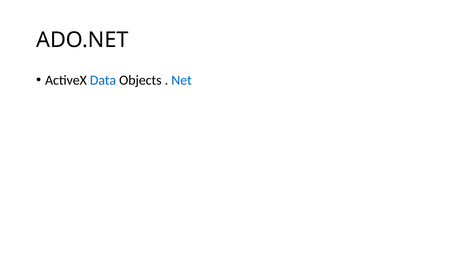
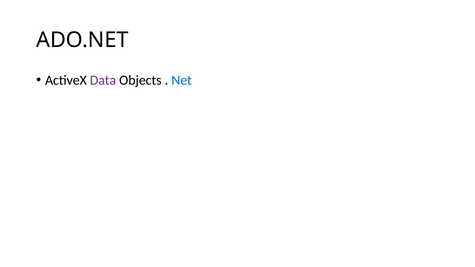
Data colour: blue -> purple (103, 80)
